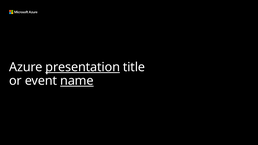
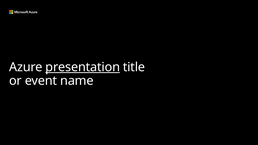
name underline: present -> none (77, 81)
